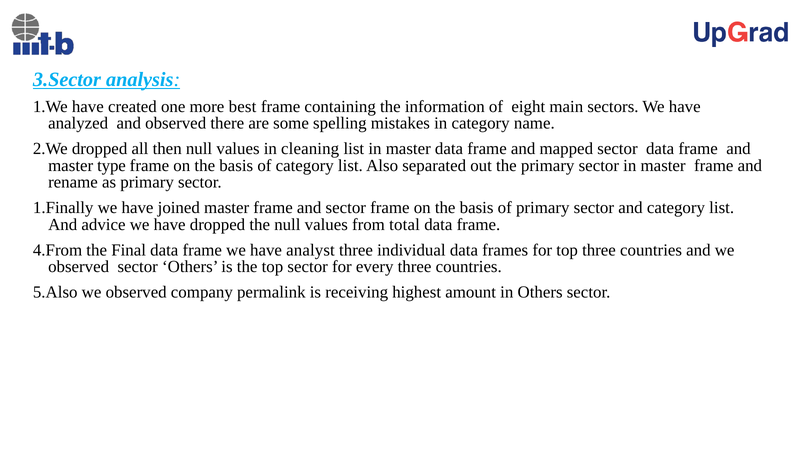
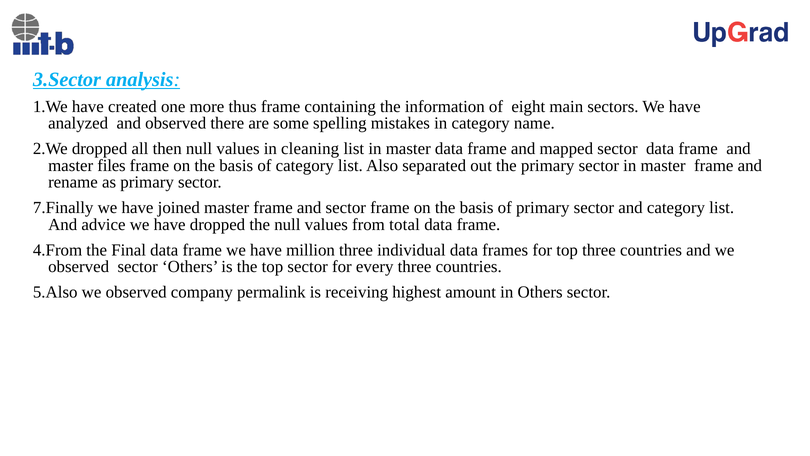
best: best -> thus (243, 106)
type: type -> files (111, 165)
1.Finally: 1.Finally -> 7.Finally (63, 208)
analyst: analyst -> million (311, 250)
